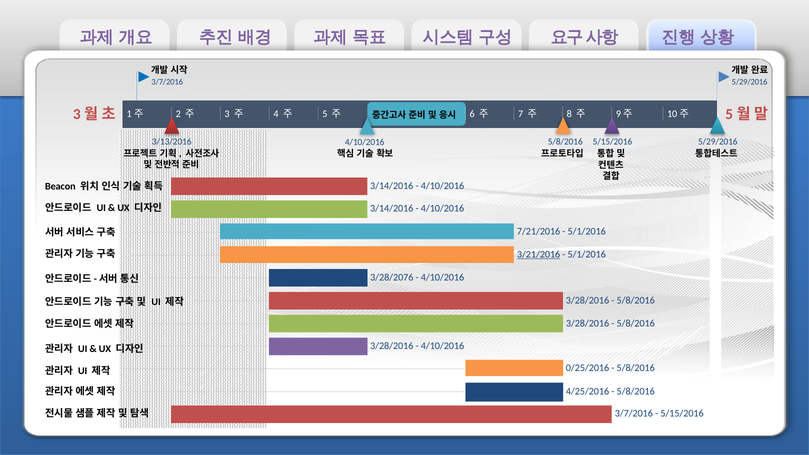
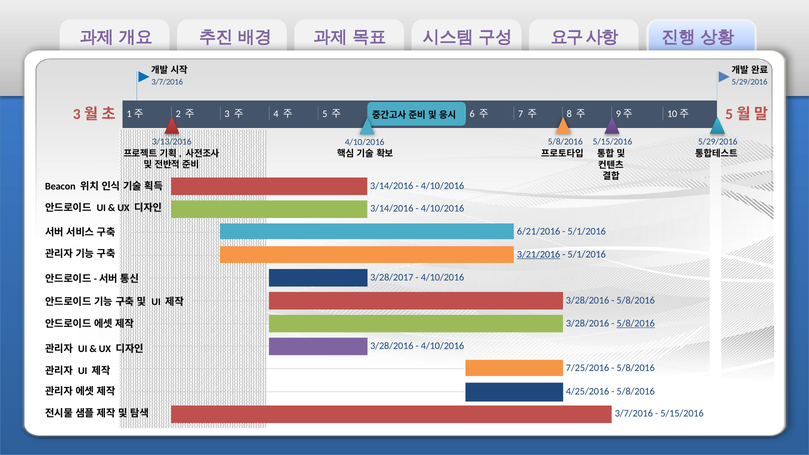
7/21/2016: 7/21/2016 -> 6/21/2016 (539, 232)
3/28/2076: 3/28/2076 -> 3/28/2017 (392, 278)
5/8/2016 underline: none -> present (636, 323)
0/25/2016: 0/25/2016 -> 7/25/2016 (588, 368)
